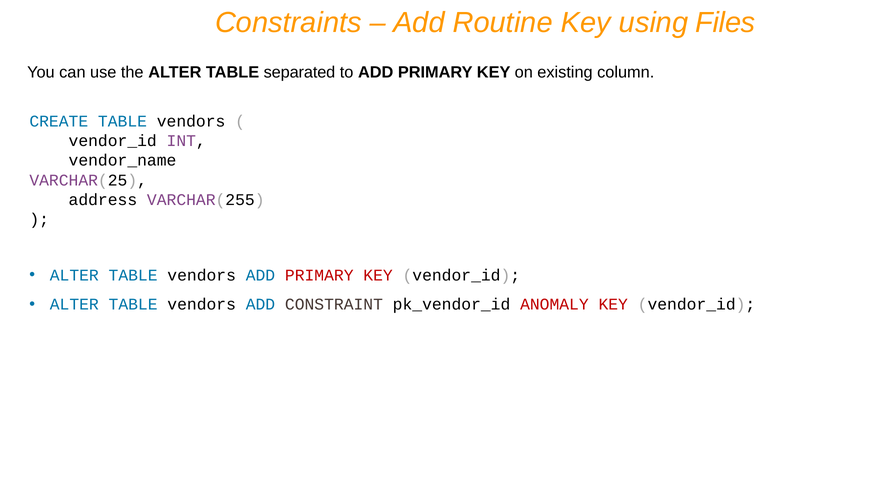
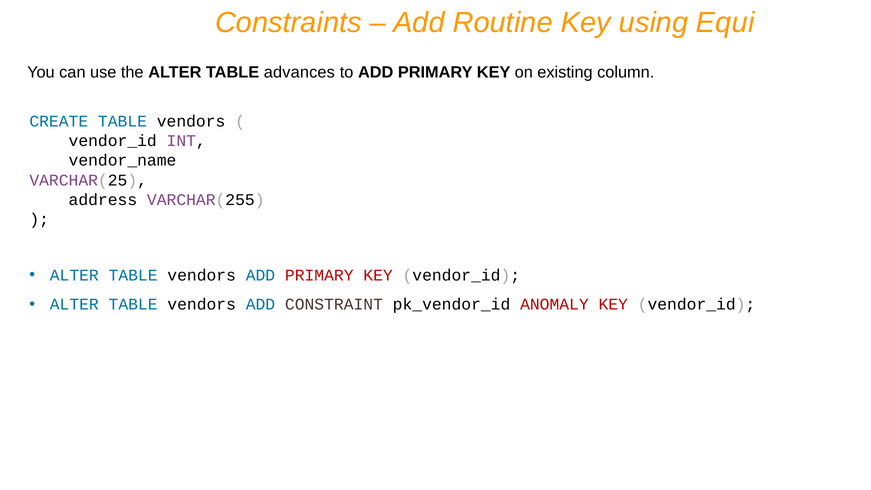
Files: Files -> Equi (725, 23)
separated: separated -> advances (299, 73)
